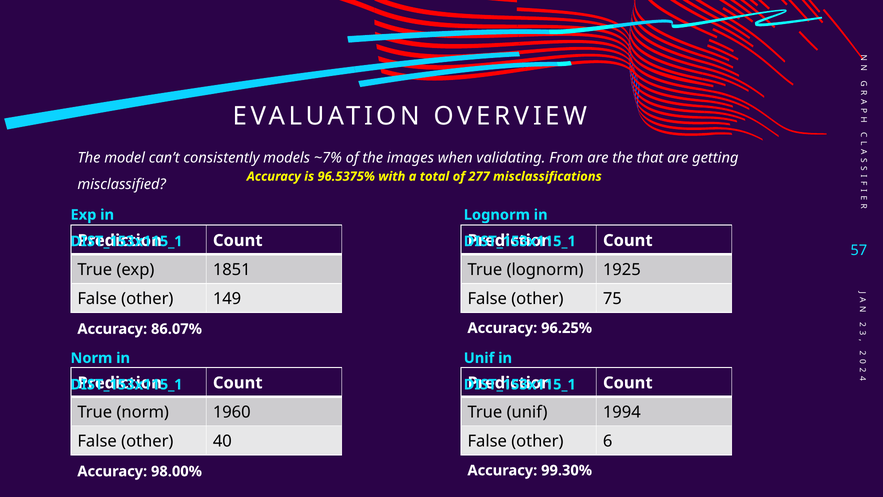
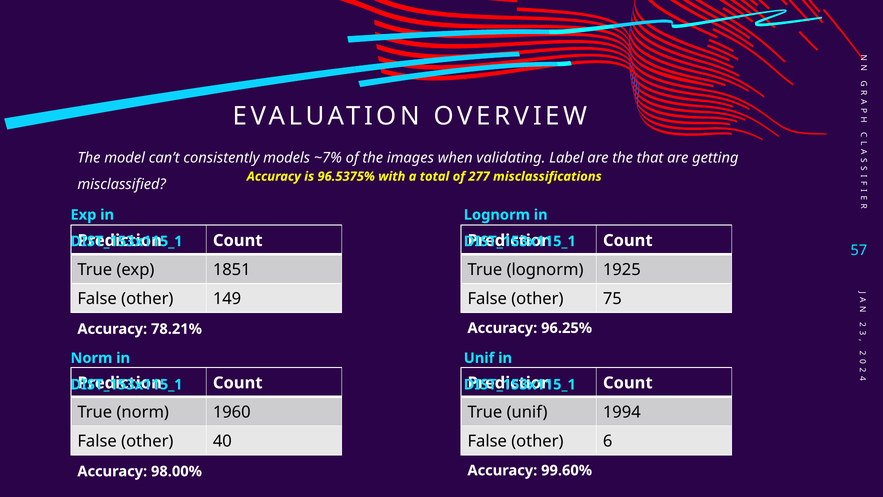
From: From -> Label (566, 158)
86.07%: 86.07% -> 78.21% (176, 329)
99.30%: 99.30% -> 99.60% (567, 470)
